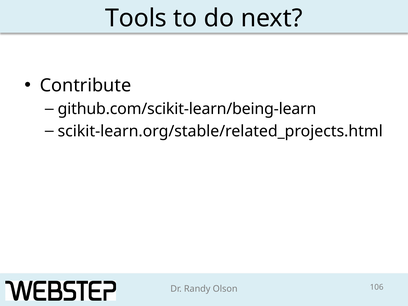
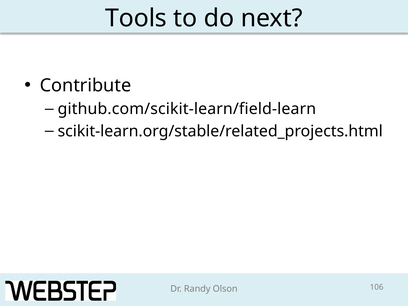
github.com/scikit-learn/being-learn: github.com/scikit-learn/being-learn -> github.com/scikit-learn/field-learn (187, 109)
